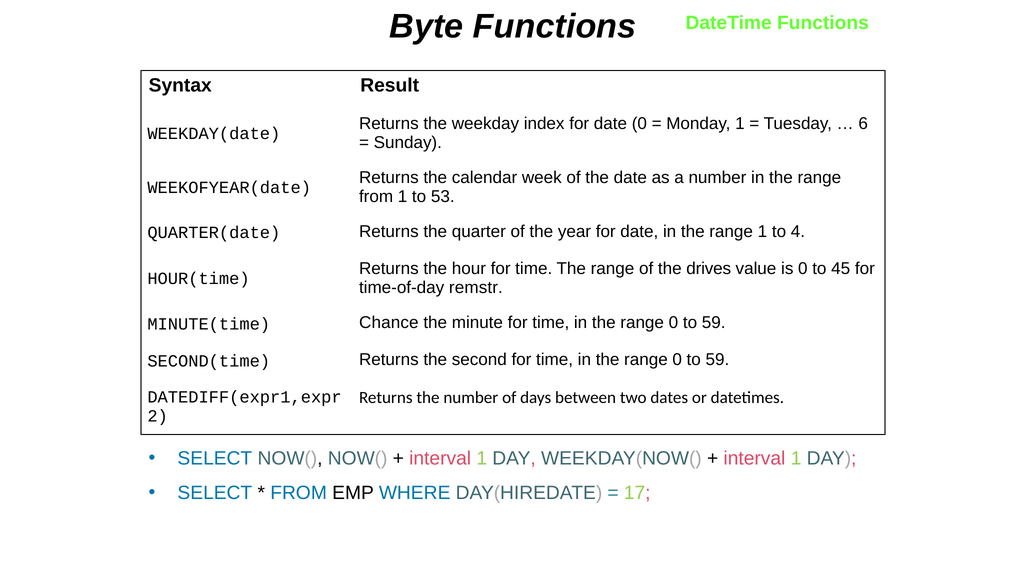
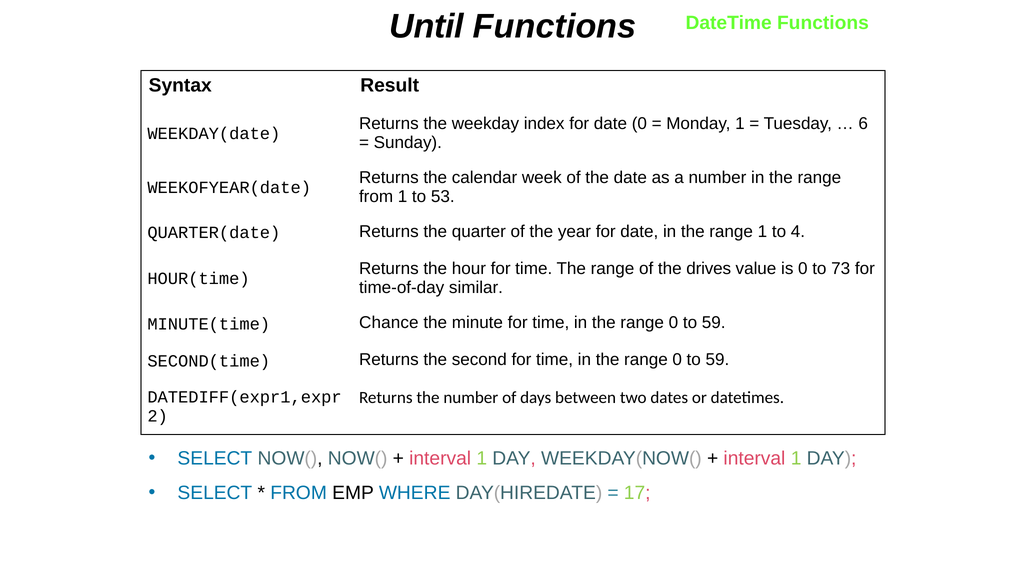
Byte: Byte -> Until (427, 27)
45: 45 -> 73 (841, 269)
remstr: remstr -> similar (476, 288)
